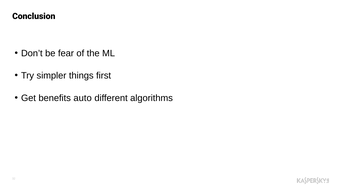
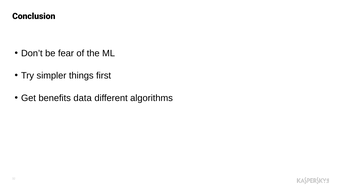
auto: auto -> data (83, 98)
